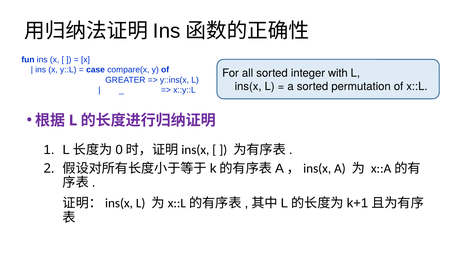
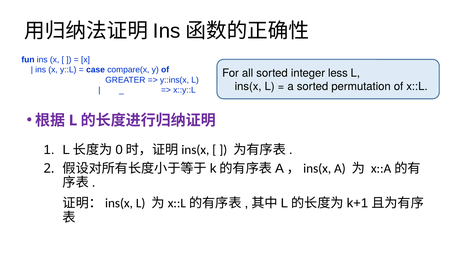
with: with -> less (338, 73)
